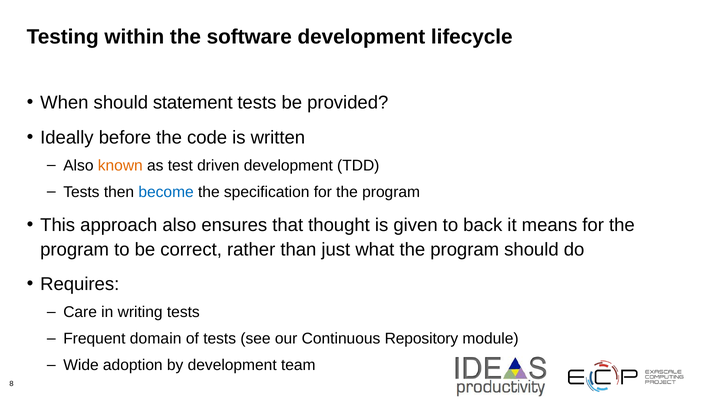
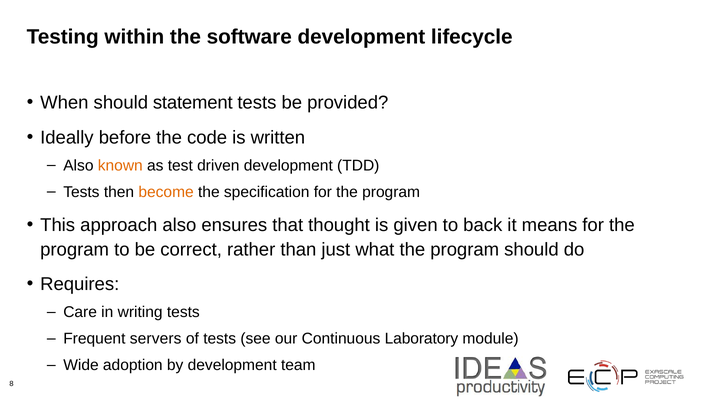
become colour: blue -> orange (166, 192)
domain: domain -> servers (156, 339)
Repository: Repository -> Laboratory (421, 339)
